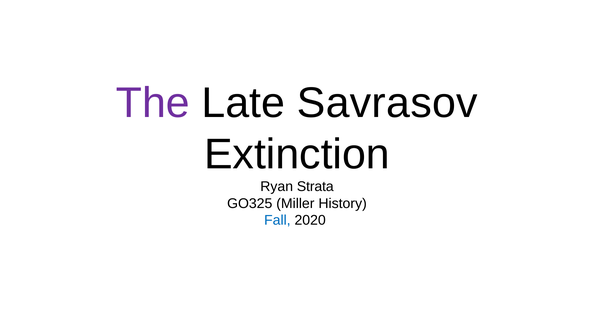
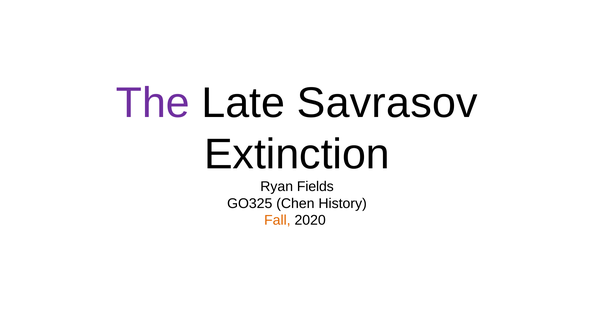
Strata: Strata -> Fields (315, 187)
Miller: Miller -> Chen (295, 204)
Fall colour: blue -> orange (277, 220)
